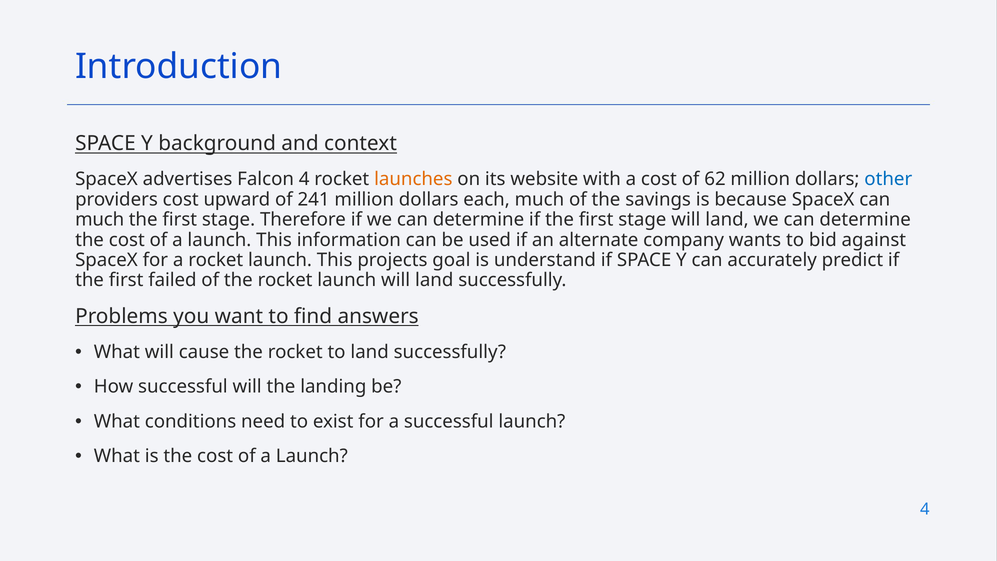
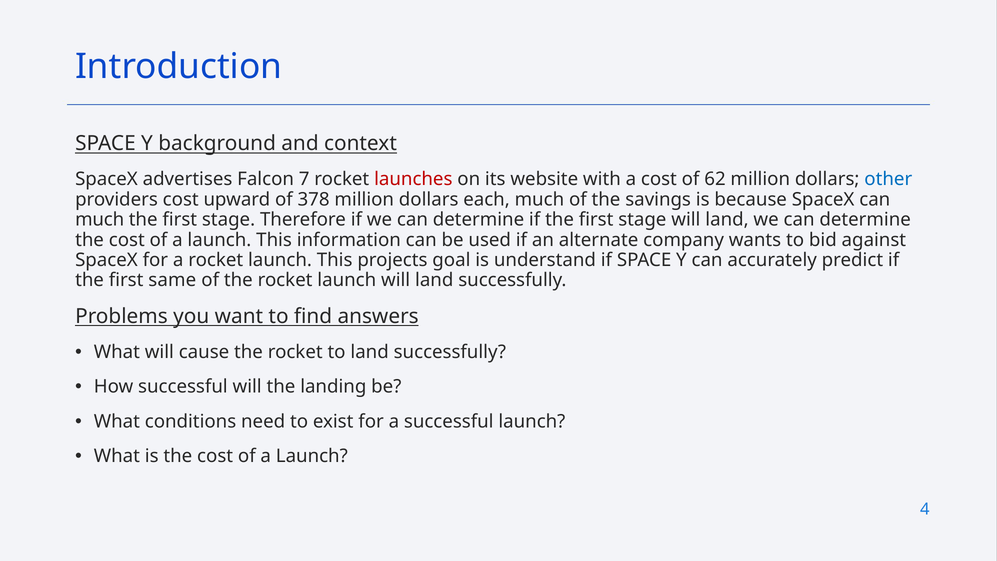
Falcon 4: 4 -> 7 (304, 179)
launches colour: orange -> red (413, 179)
241: 241 -> 378 (314, 199)
failed: failed -> same (172, 280)
